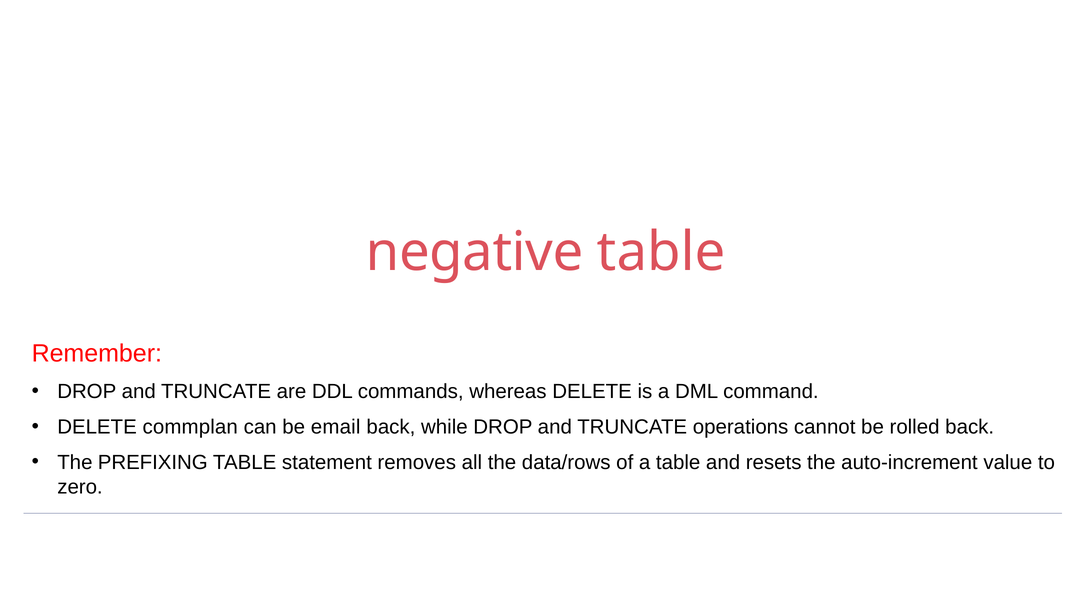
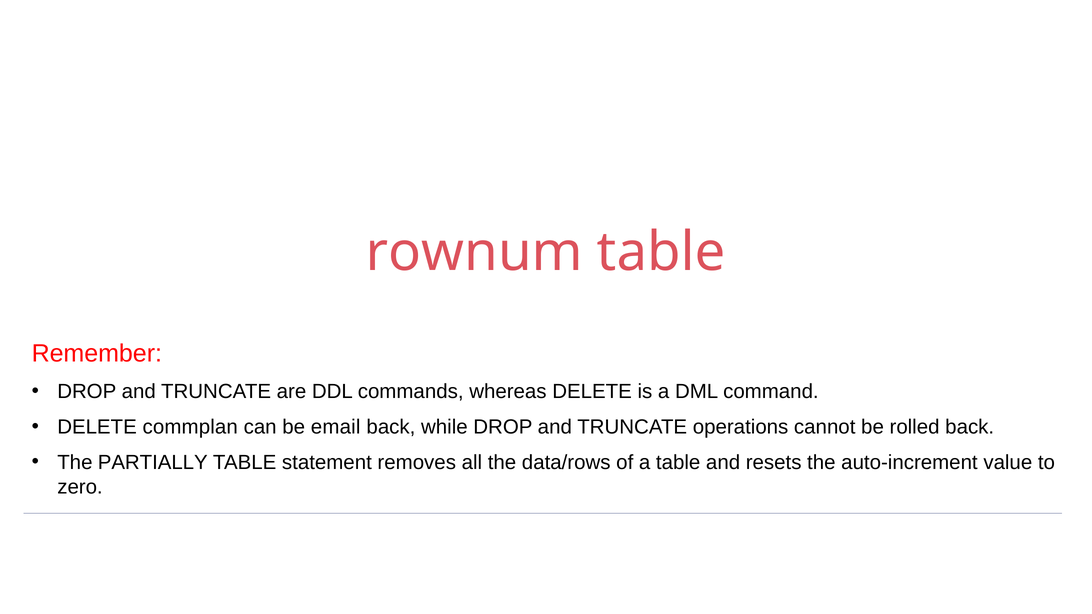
negative: negative -> rownum (474, 252)
PREFIXING: PREFIXING -> PARTIALLY (153, 463)
